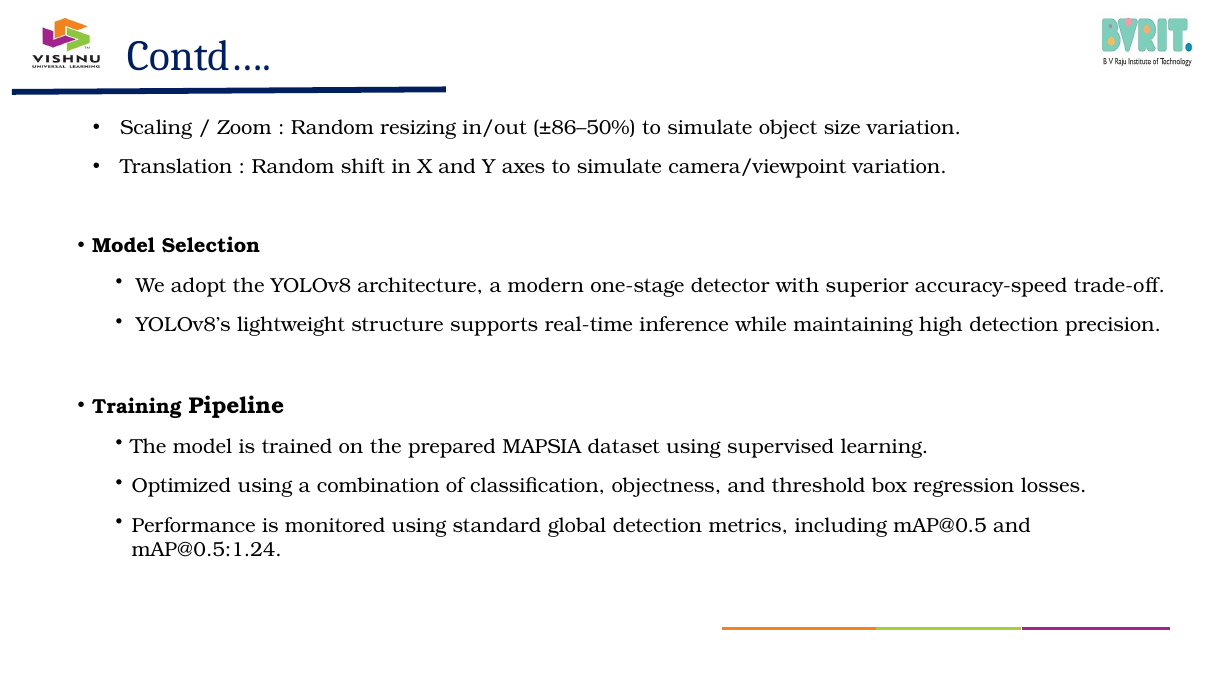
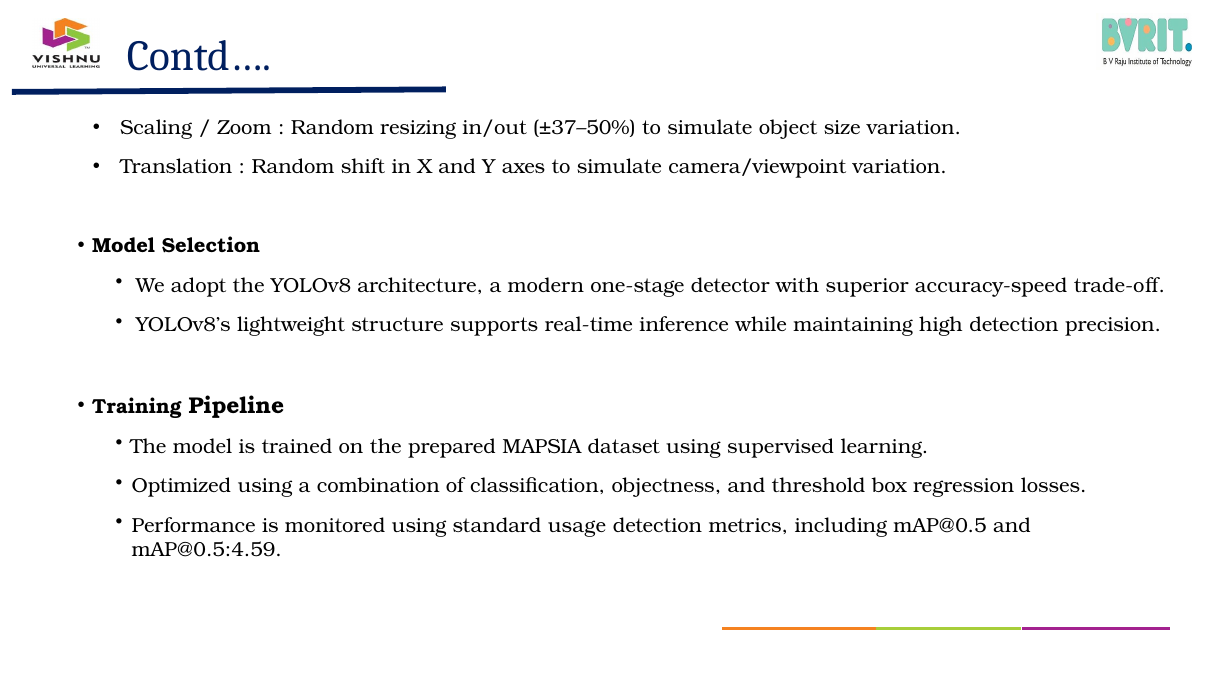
±86–50%: ±86–50% -> ±37–50% (584, 128)
global: global -> usage (577, 526)
mAP@0.5:1.24: mAP@0.5:1.24 -> mAP@0.5:4.59 (207, 550)
